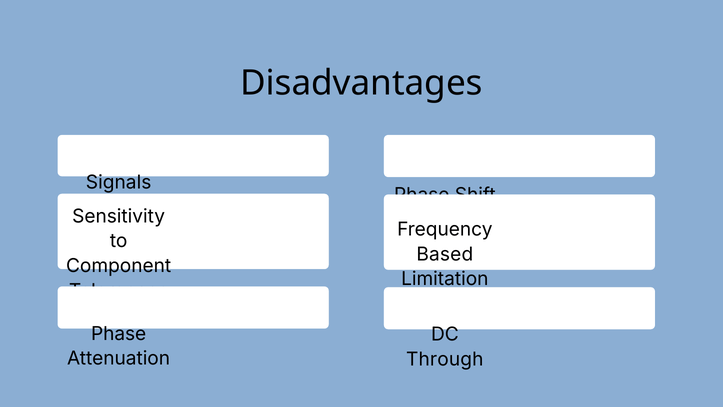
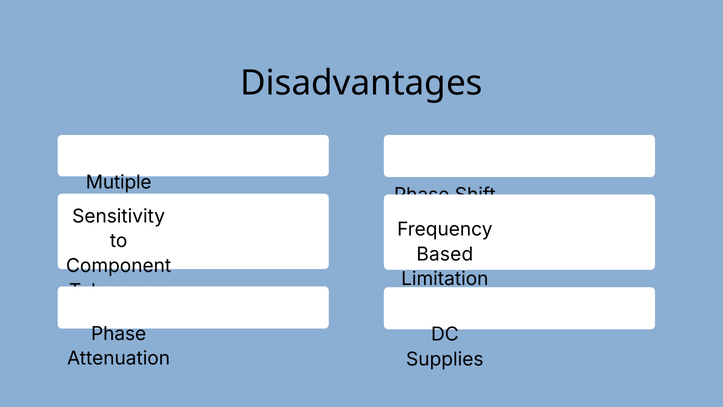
Signals: Signals -> Mutiple (119, 182)
Through: Through -> Supplies (445, 359)
